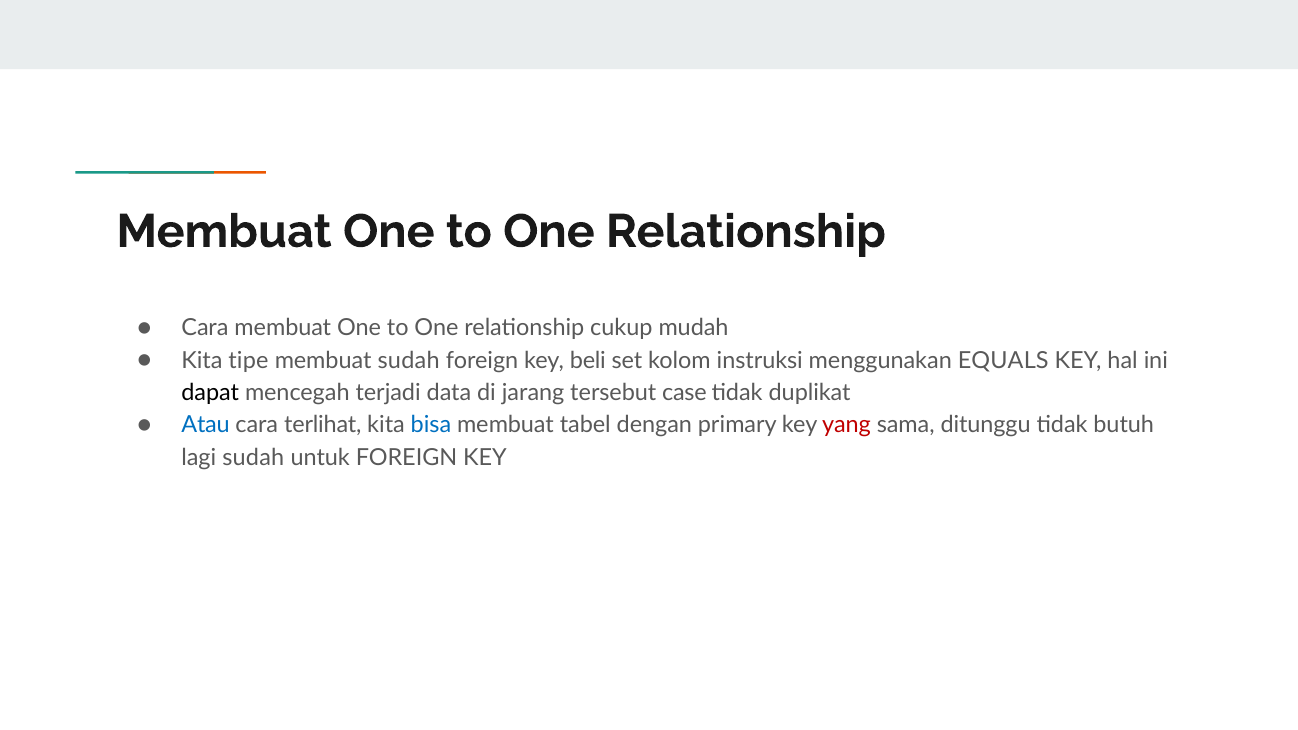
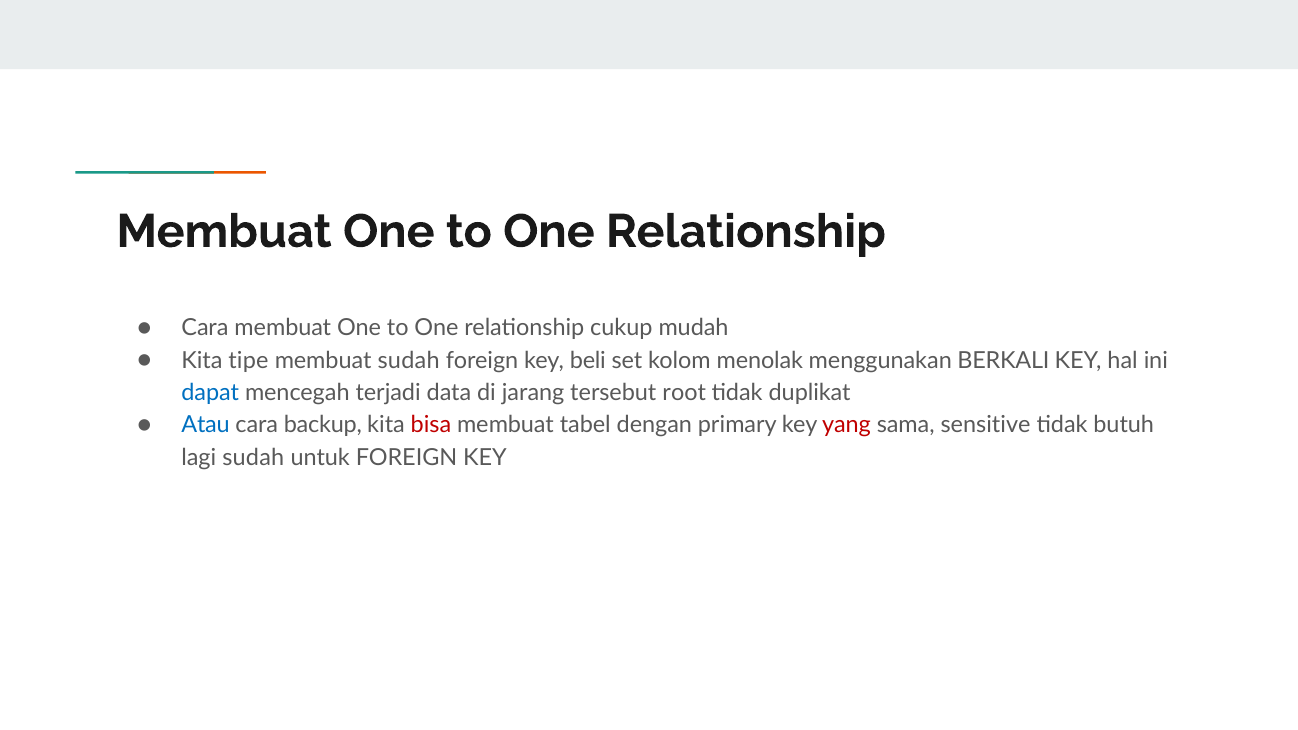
instruksi: instruksi -> menolak (760, 360)
EQUALS: EQUALS -> BERKALI (1003, 360)
dapat colour: black -> blue (210, 393)
case: case -> root (684, 393)
terlihat: terlihat -> backup (323, 425)
bisa colour: blue -> red (431, 425)
ditunggu: ditunggu -> sensitive (986, 425)
